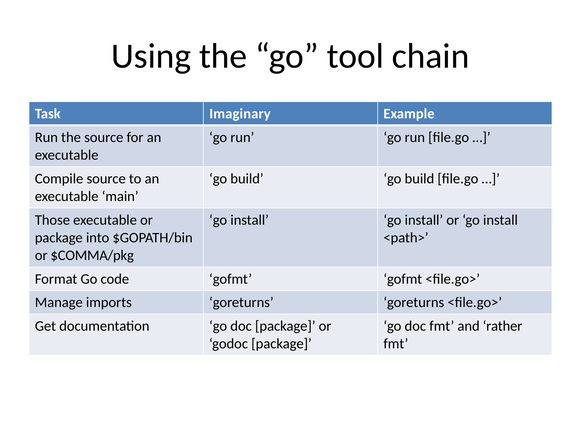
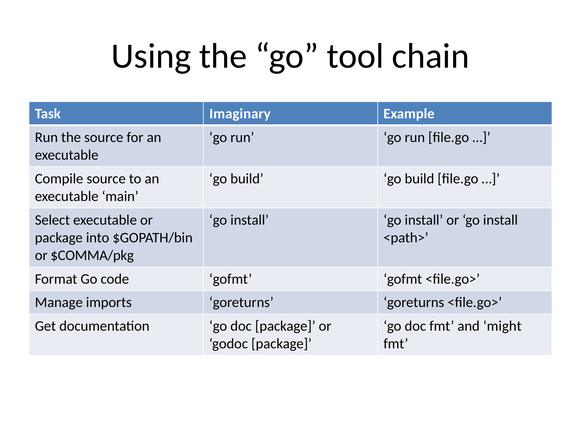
Those: Those -> Select (52, 220)
rather: rather -> might (502, 326)
